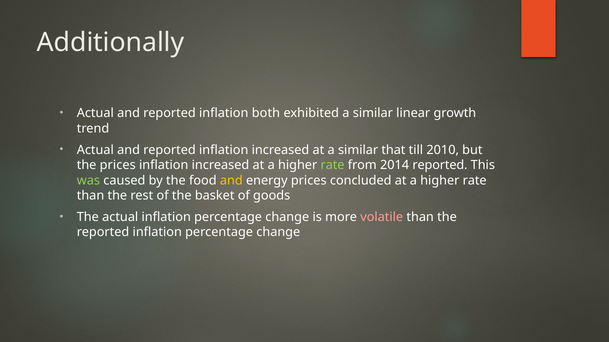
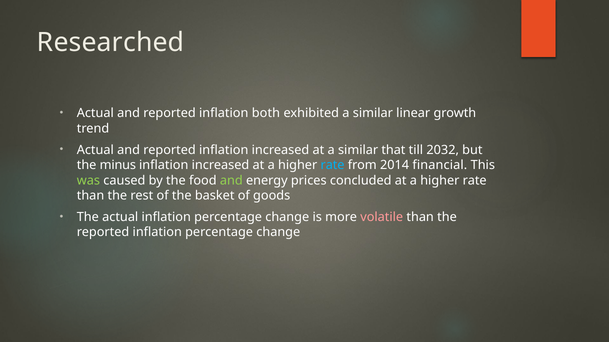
Additionally: Additionally -> Researched (111, 43)
2010: 2010 -> 2032 (443, 150)
the prices: prices -> minus (118, 165)
rate colour: light green -> light blue (333, 165)
2014 reported: reported -> financial (440, 165)
and colour: yellow -> light green (231, 181)
